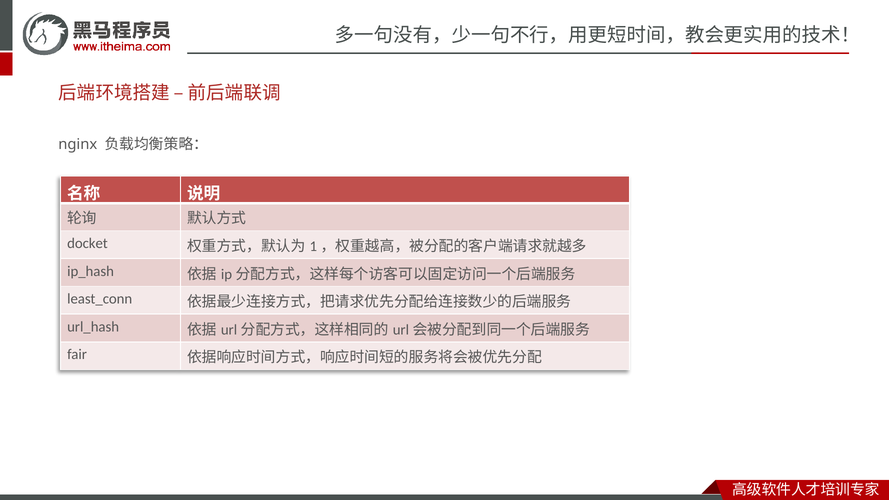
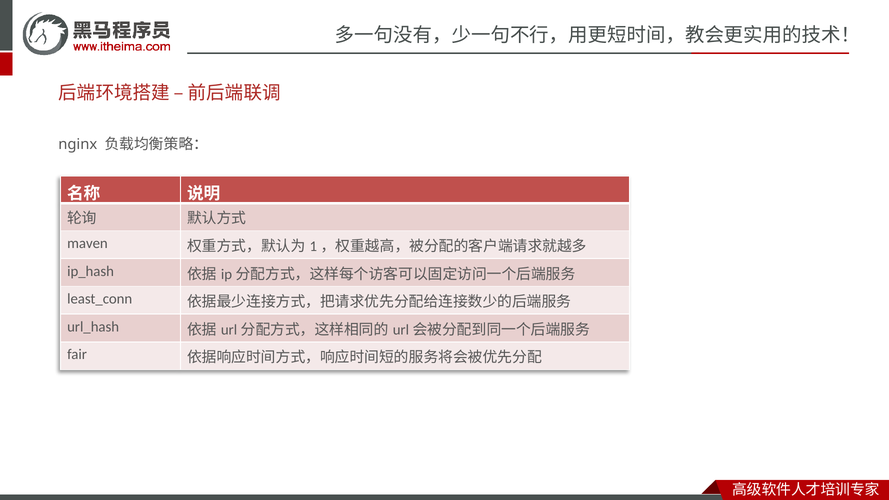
docket: docket -> maven (87, 243)
